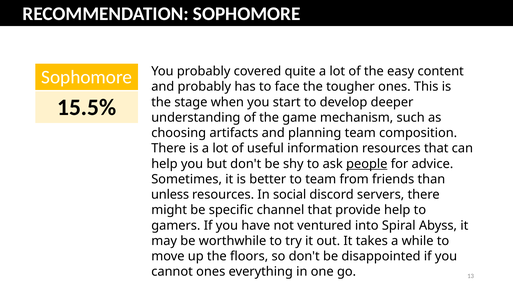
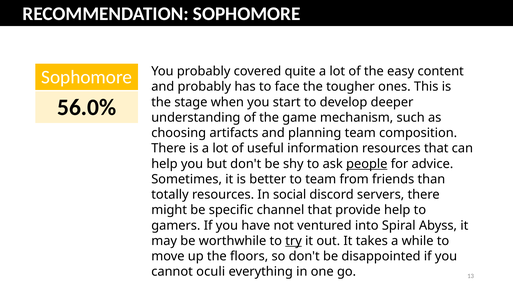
15.5%: 15.5% -> 56.0% (87, 107)
unless: unless -> totally (170, 194)
try underline: none -> present (294, 240)
cannot ones: ones -> oculi (211, 271)
